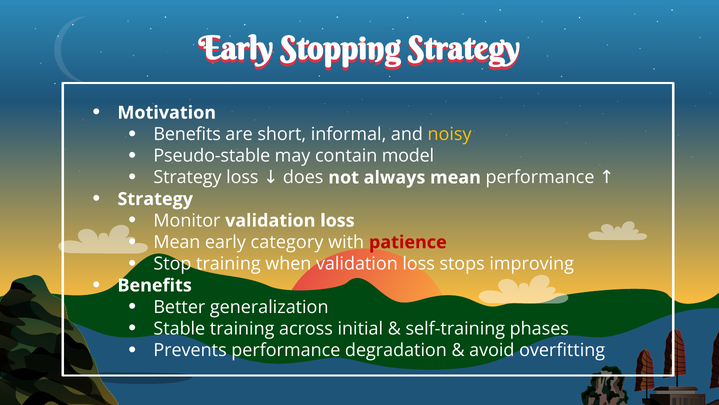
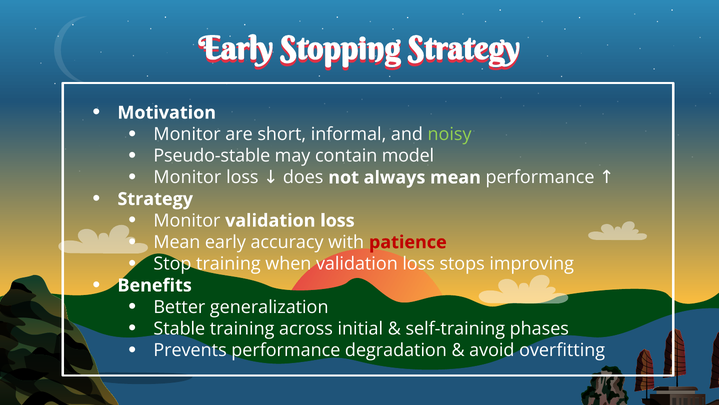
Benefits: Benefits -> Monitor (187, 134)
noisy colour: yellow -> light green (450, 134)
Strategy: Strategy -> Monitor (187, 177)
category: category -> accuracy (287, 242)
